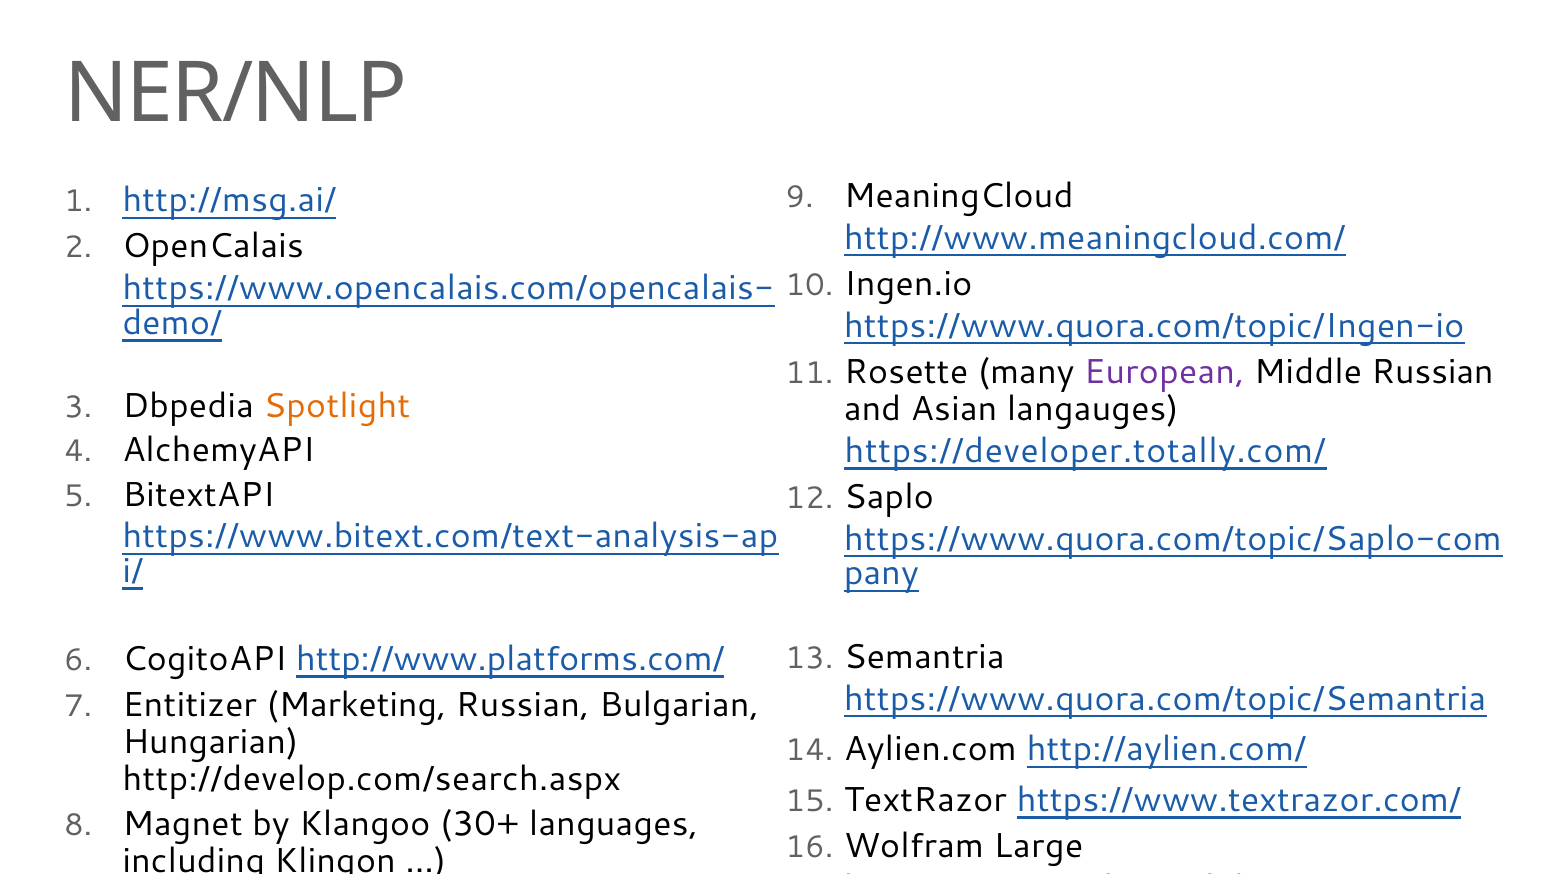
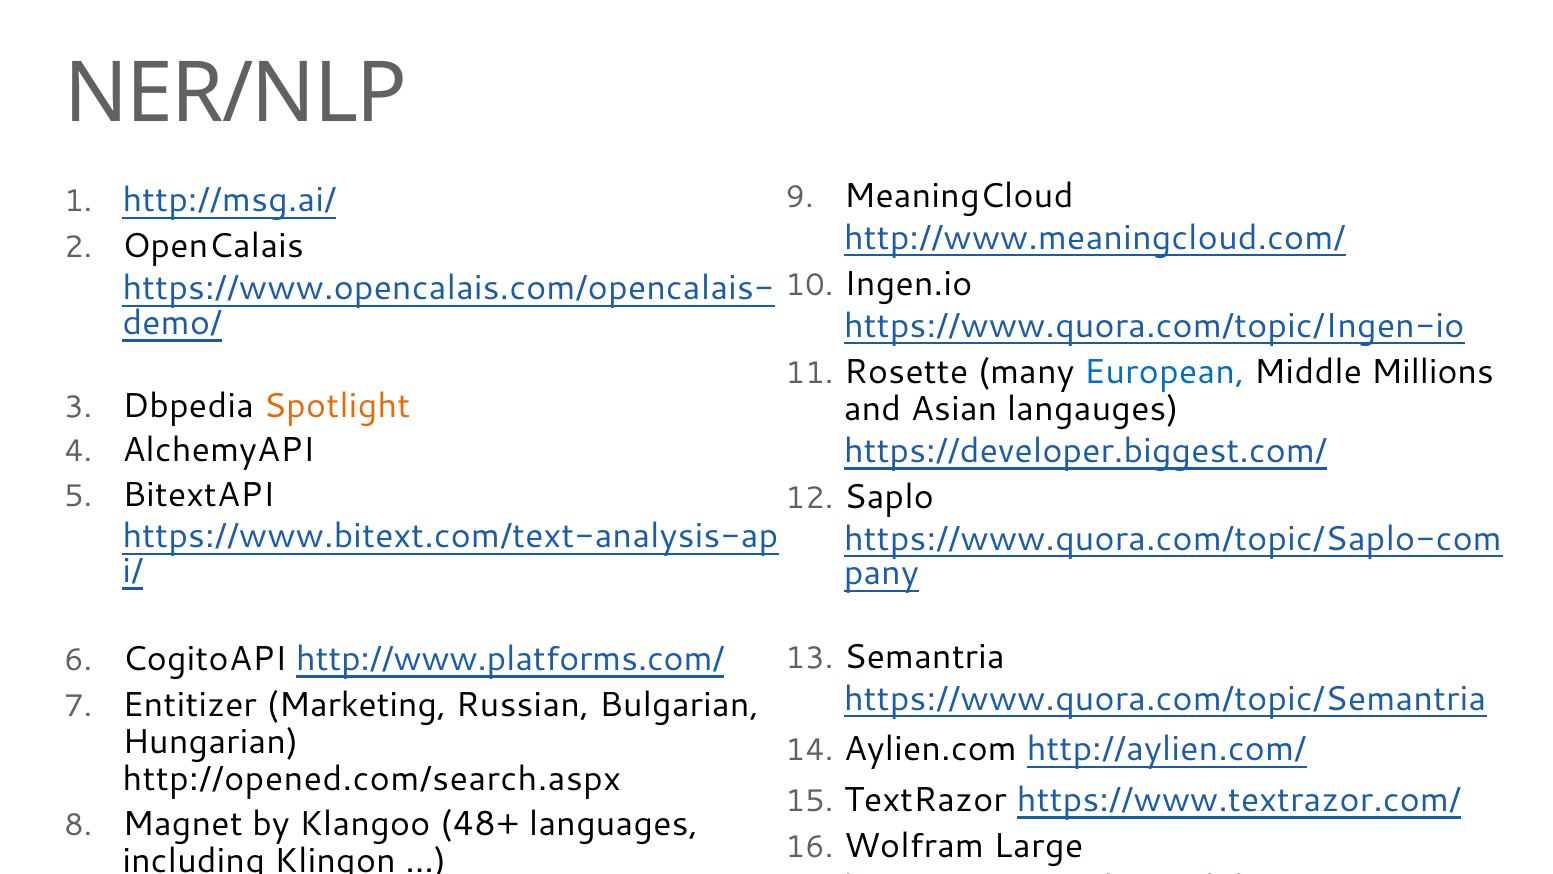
European colour: purple -> blue (1164, 372)
Middle Russian: Russian -> Millions (1432, 372)
https://developer.totally.com/: https://developer.totally.com/ -> https://developer.biggest.com/ (1085, 451)
http://develop.com/search.aspx: http://develop.com/search.aspx -> http://opened.com/search.aspx (372, 779)
30+: 30+ -> 48+ (480, 823)
